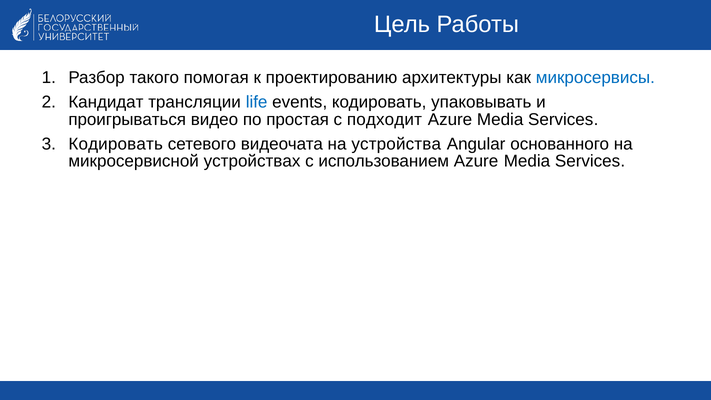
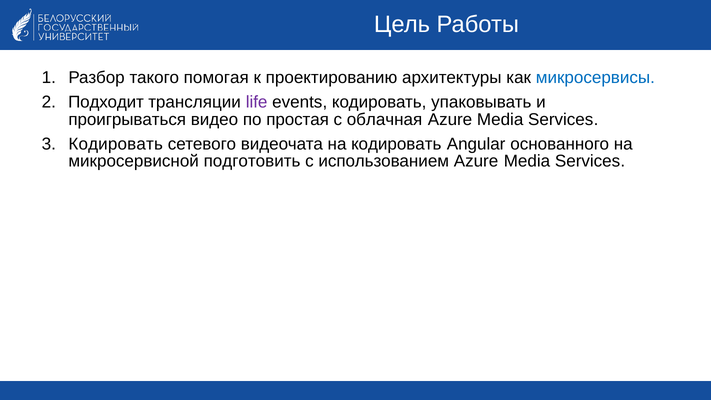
Кандидат: Кандидат -> Подходит (106, 102)
life colour: blue -> purple (257, 102)
подходит: подходит -> облачная (385, 119)
на устройства: устройства -> кодировать (396, 144)
устройствах: устройствах -> подготовить (252, 161)
